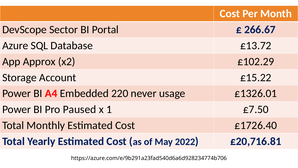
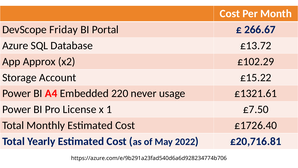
Sector: Sector -> Friday (64, 30)
£1326.01: £1326.01 -> £1321.61 (256, 93)
Paused: Paused -> License (80, 109)
